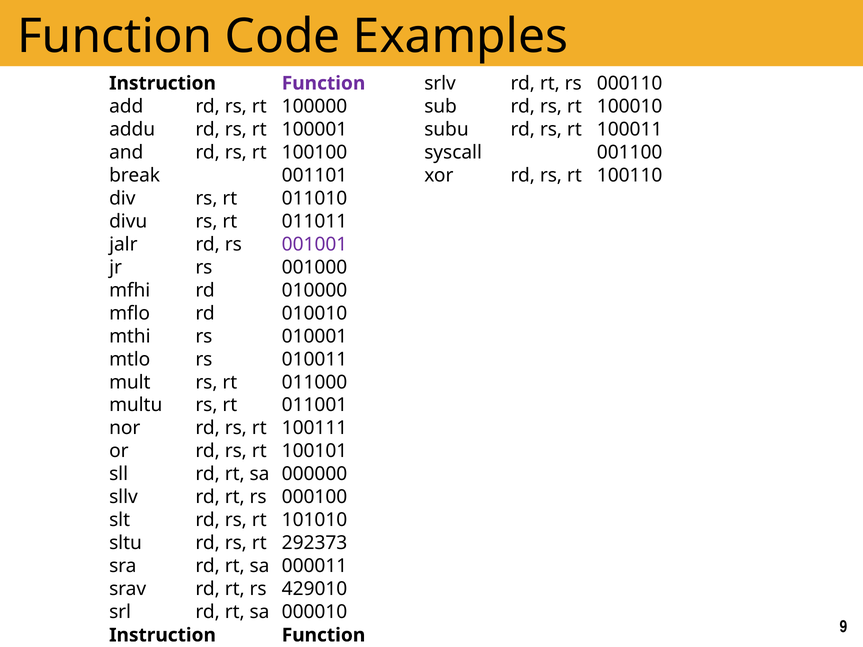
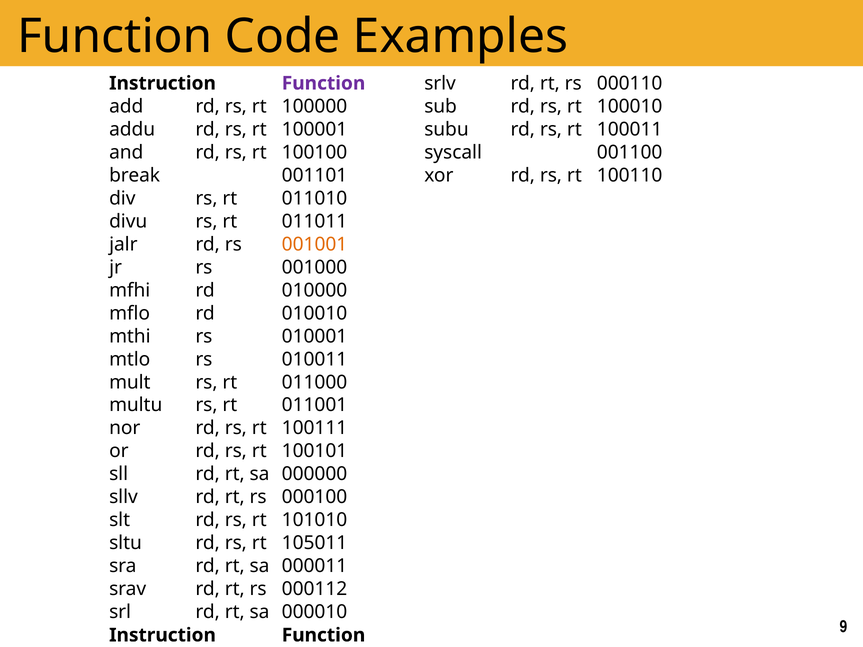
001001 colour: purple -> orange (315, 244)
292373: 292373 -> 105011 (315, 543)
429010: 429010 -> 000112 (315, 589)
